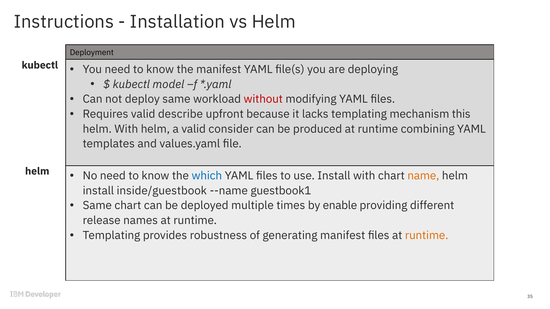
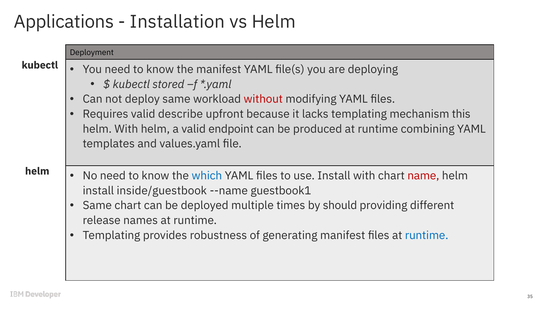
Instructions: Instructions -> Applications (64, 22)
model: model -> stored (168, 84)
consider: consider -> endpoint (231, 129)
name colour: orange -> red (423, 176)
enable: enable -> should (340, 206)
runtime colour: orange -> blue (427, 236)
